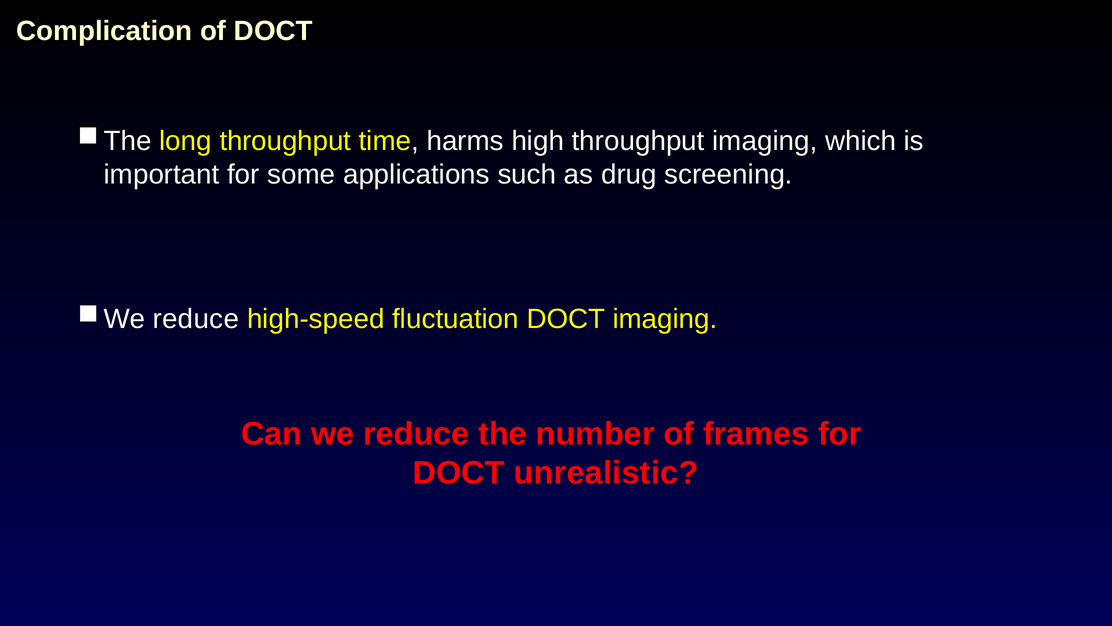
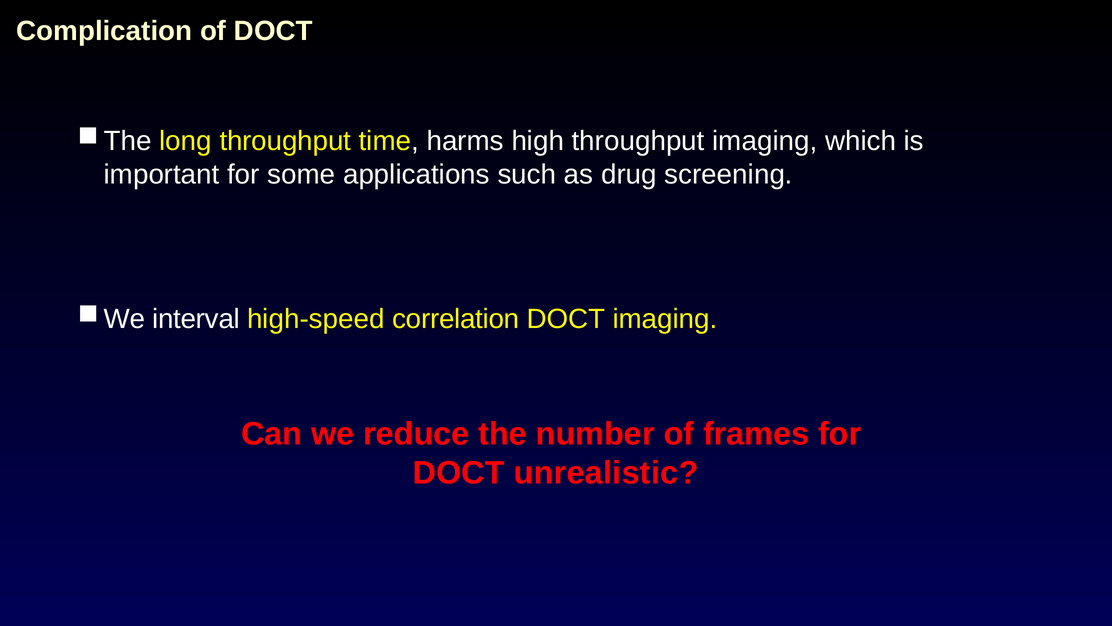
reduce: reduce -> interval (196, 319)
fluctuation: fluctuation -> correlation (456, 319)
